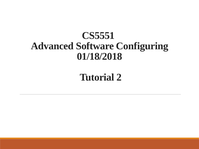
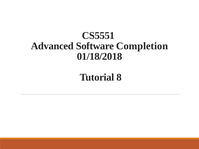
Configuring: Configuring -> Completion (142, 46)
2: 2 -> 8 (119, 77)
